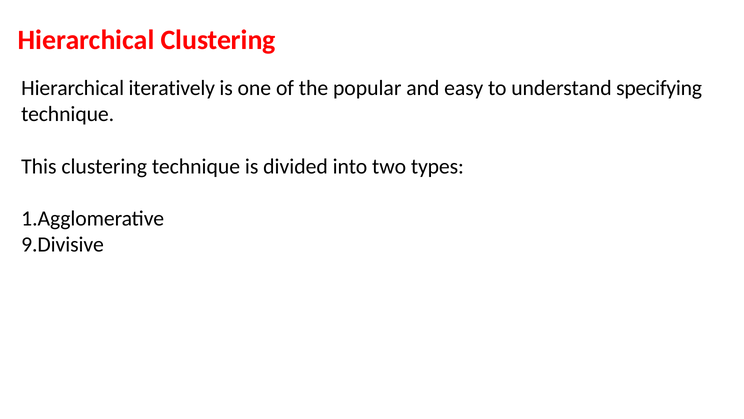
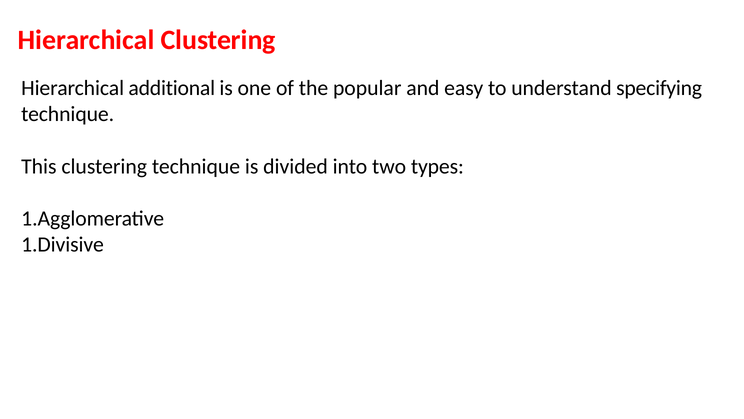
iteratively: iteratively -> additional (172, 88)
9.Divisive: 9.Divisive -> 1.Divisive (63, 244)
